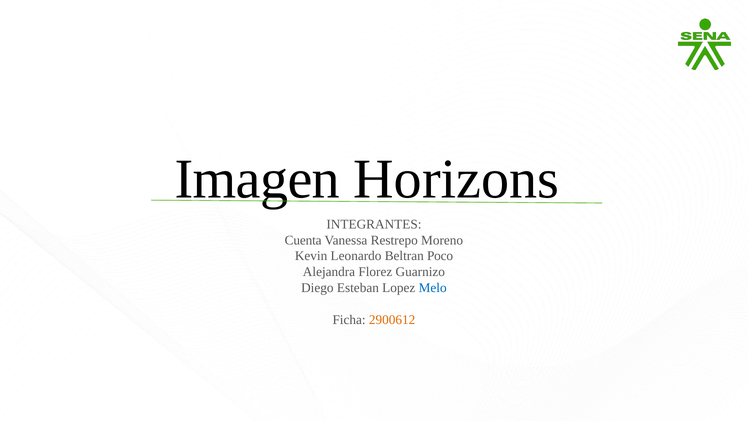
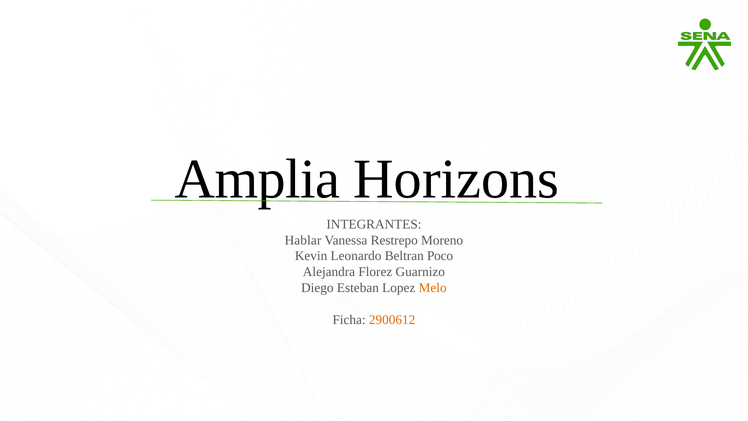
Imagen: Imagen -> Amplia (257, 179)
Cuenta: Cuenta -> Hablar (303, 240)
Melo colour: blue -> orange (433, 288)
